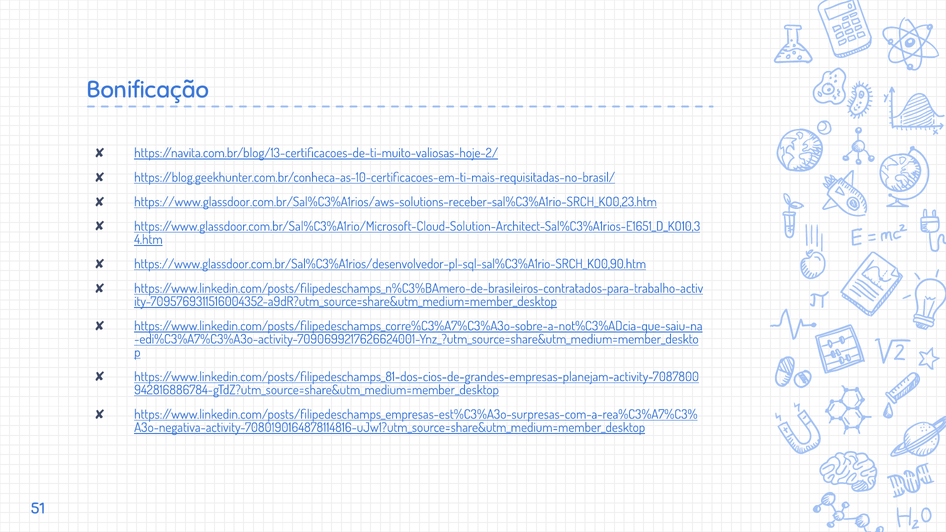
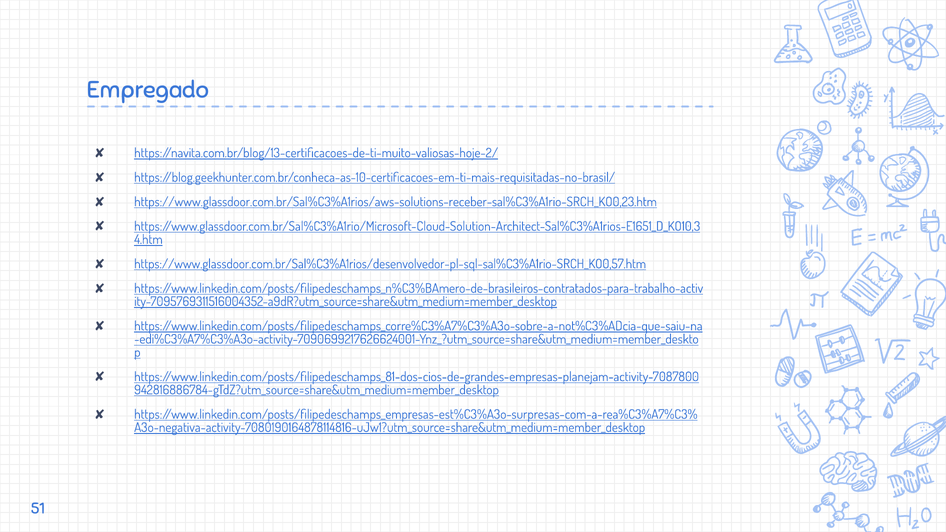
Bonificação: Bonificação -> Empregado (148, 90)
https://www.glassdoor.com.br/Sal%C3%A1rios/desenvolvedor-pl-sql-sal%C3%A1rio-SRCH_KO0,90.htm: https://www.glassdoor.com.br/Sal%C3%A1rios/desenvolvedor-pl-sql-sal%C3%A1rio-SRCH_KO0,90.htm -> https://www.glassdoor.com.br/Sal%C3%A1rios/desenvolvedor-pl-sql-sal%C3%A1rio-SRCH_KO0,57.htm (390, 264)
